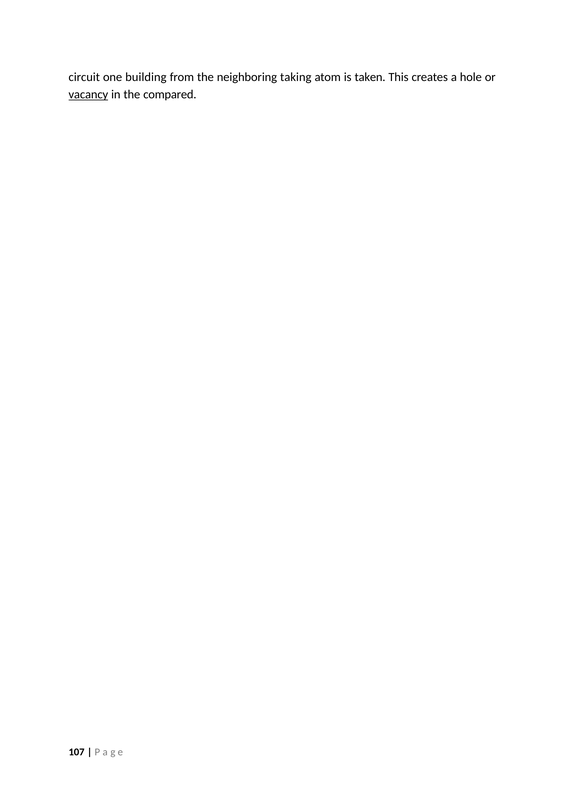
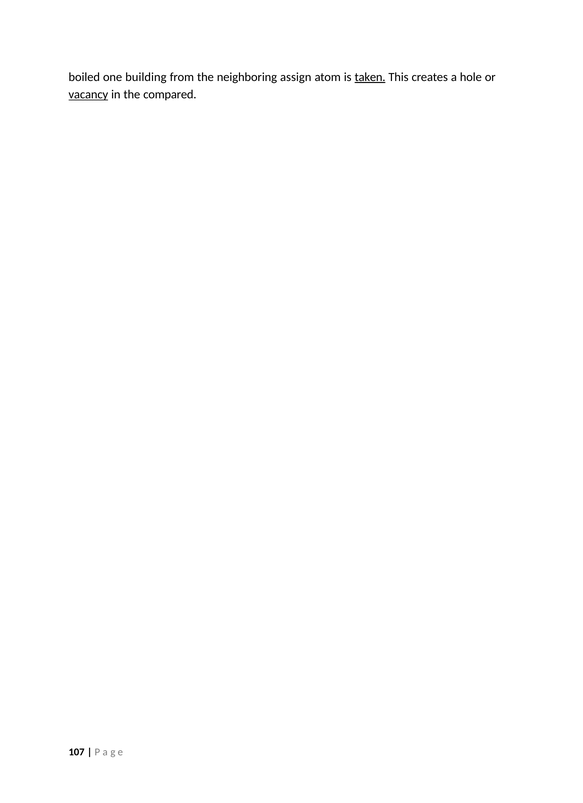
circuit: circuit -> boiled (84, 77)
taking: taking -> assign (296, 77)
taken underline: none -> present (370, 77)
